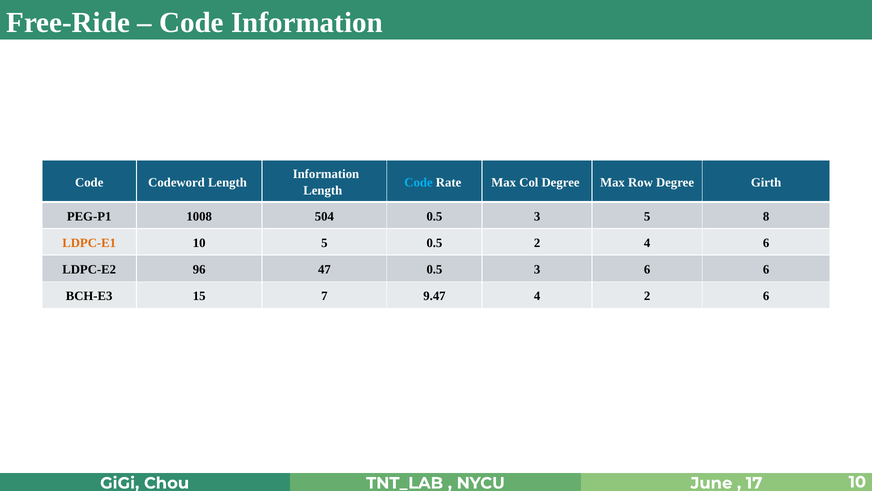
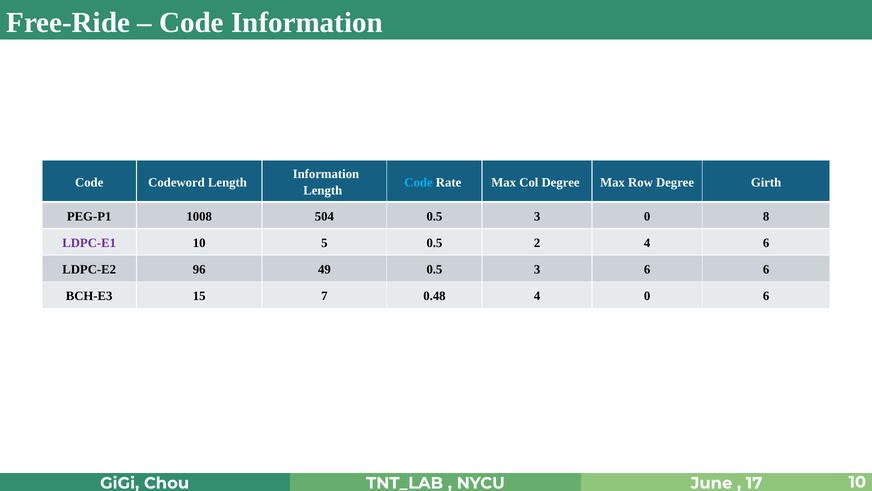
3 5: 5 -> 0 (647, 216)
LDPC-E1 colour: orange -> purple (89, 243)
47: 47 -> 49 (324, 269)
9.47: 9.47 -> 0.48 (434, 296)
4 2: 2 -> 0 (647, 296)
